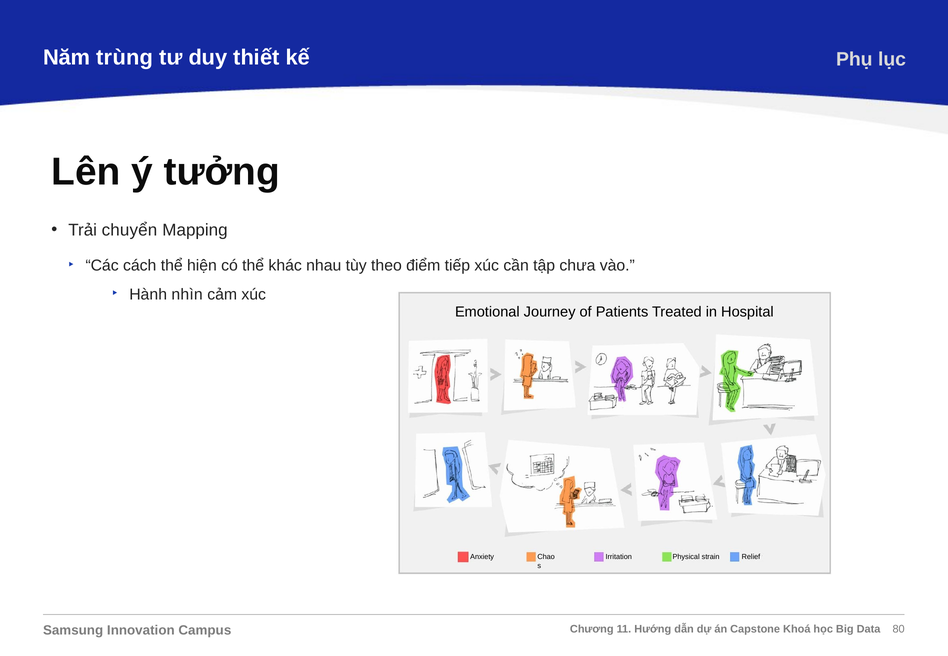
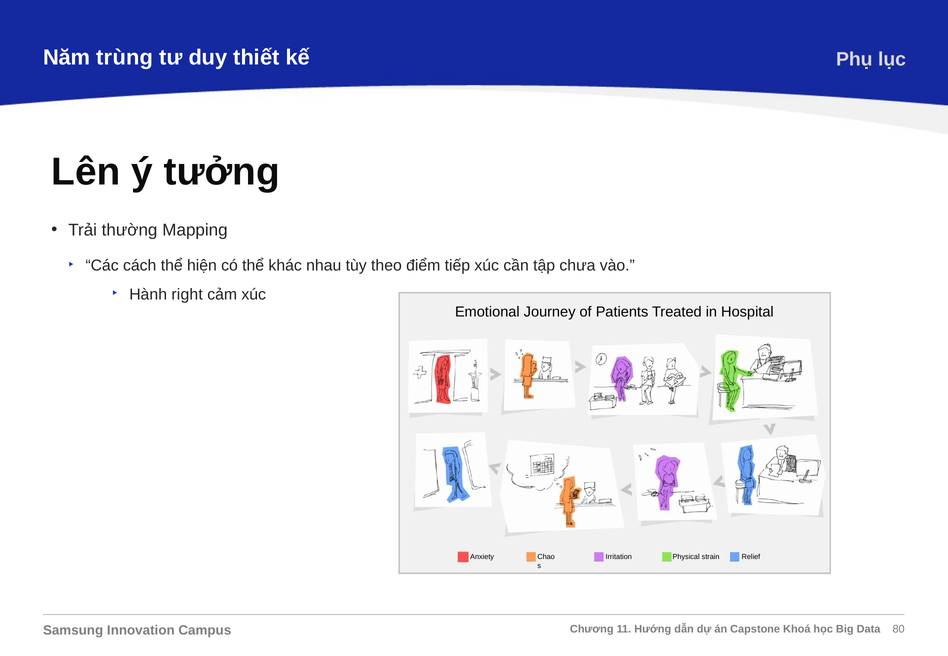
chuyển: chuyển -> thường (130, 230)
nhìn: nhìn -> right (187, 295)
